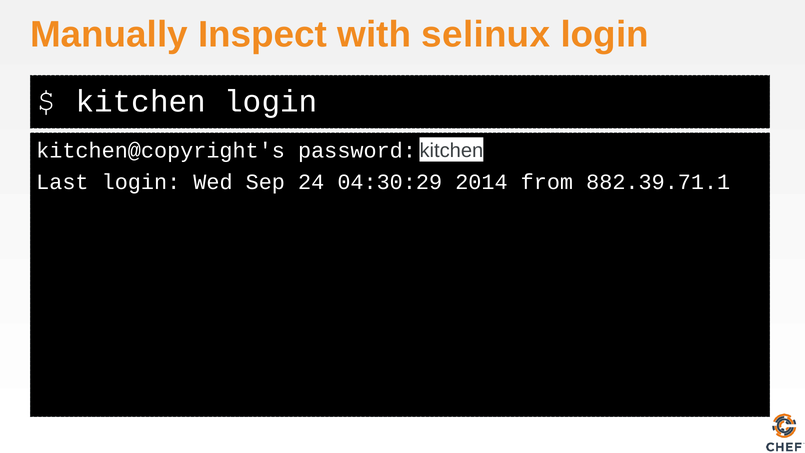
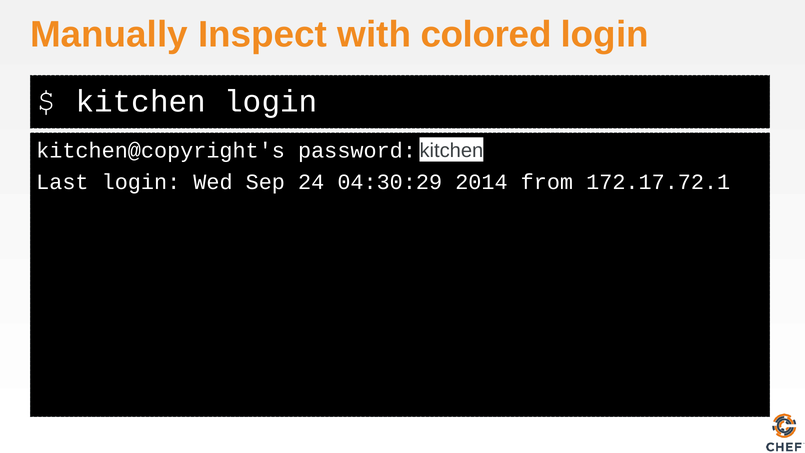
selinux: selinux -> colored (486, 35)
882.39.71.1: 882.39.71.1 -> 172.17.72.1 (658, 182)
